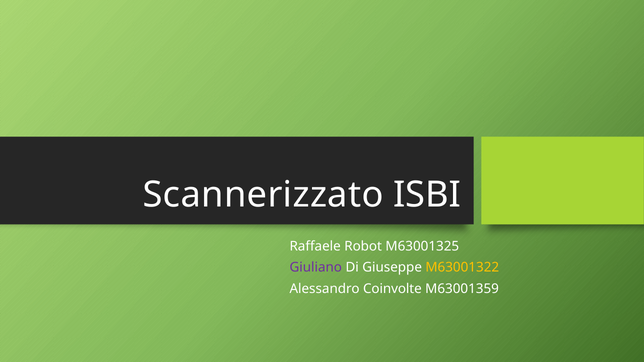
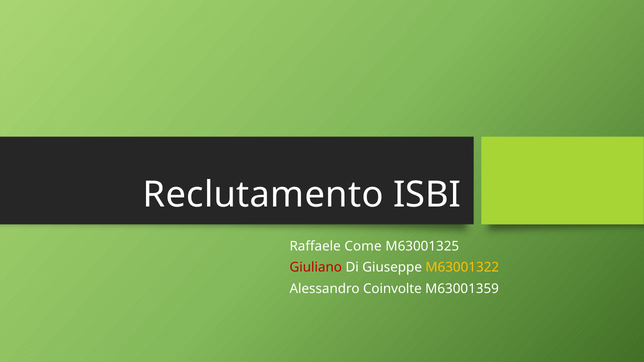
Scannerizzato: Scannerizzato -> Reclutamento (263, 195)
Robot: Robot -> Come (363, 246)
Giuliano colour: purple -> red (316, 268)
